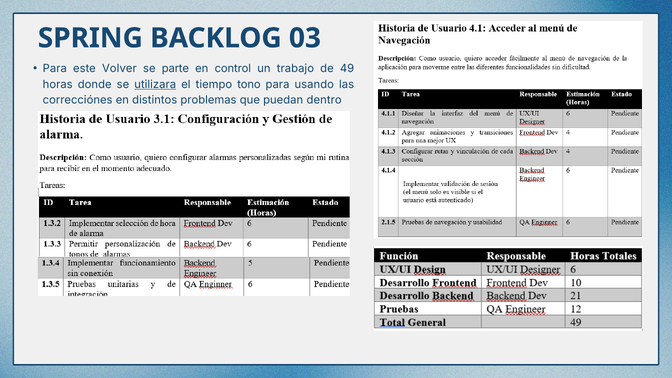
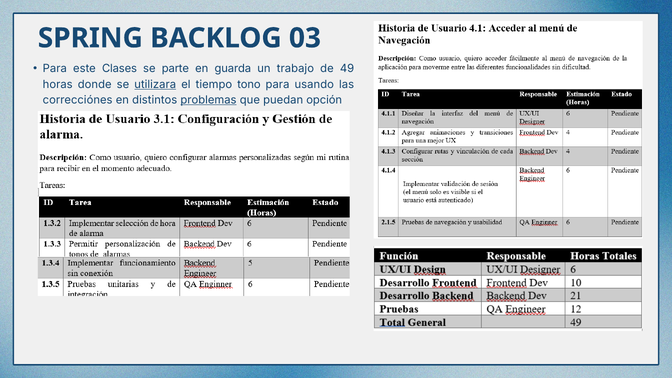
Volver: Volver -> Clases (120, 69)
control: control -> guarda (233, 69)
problemas underline: none -> present (208, 100)
dentro: dentro -> opción (324, 100)
